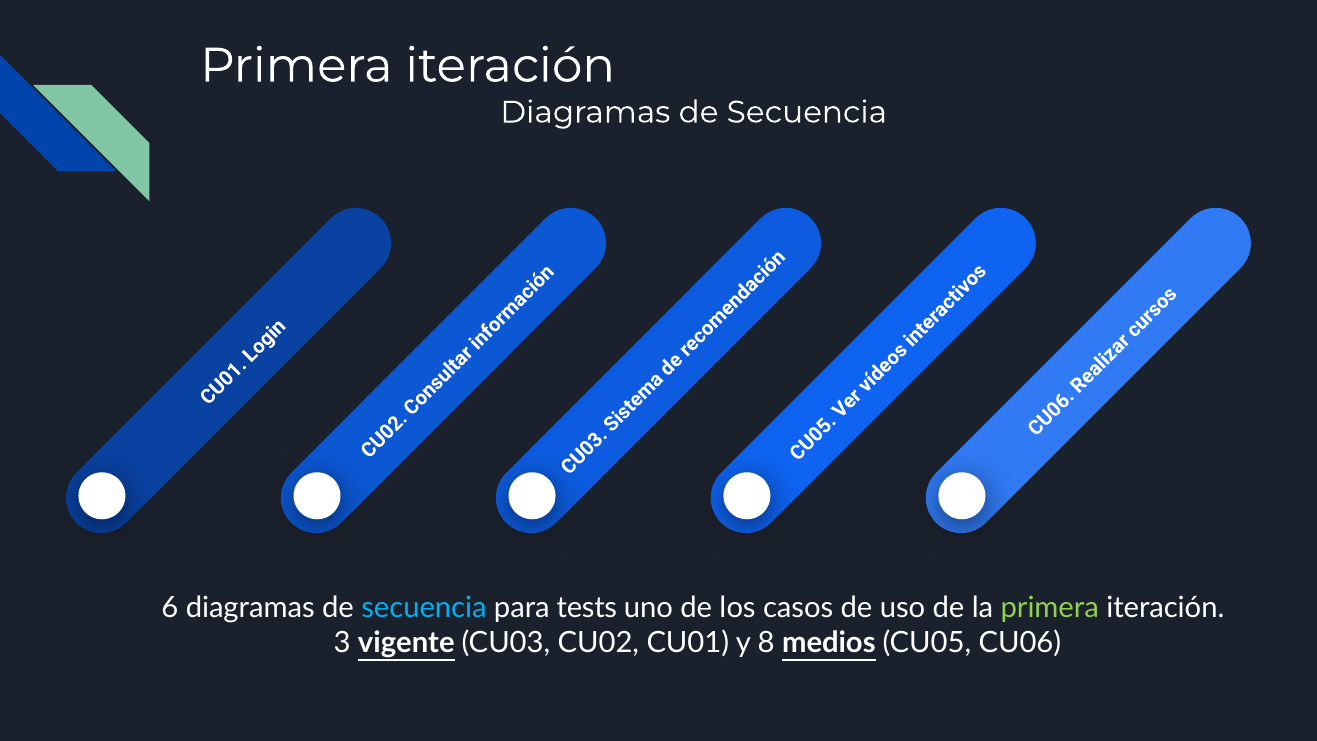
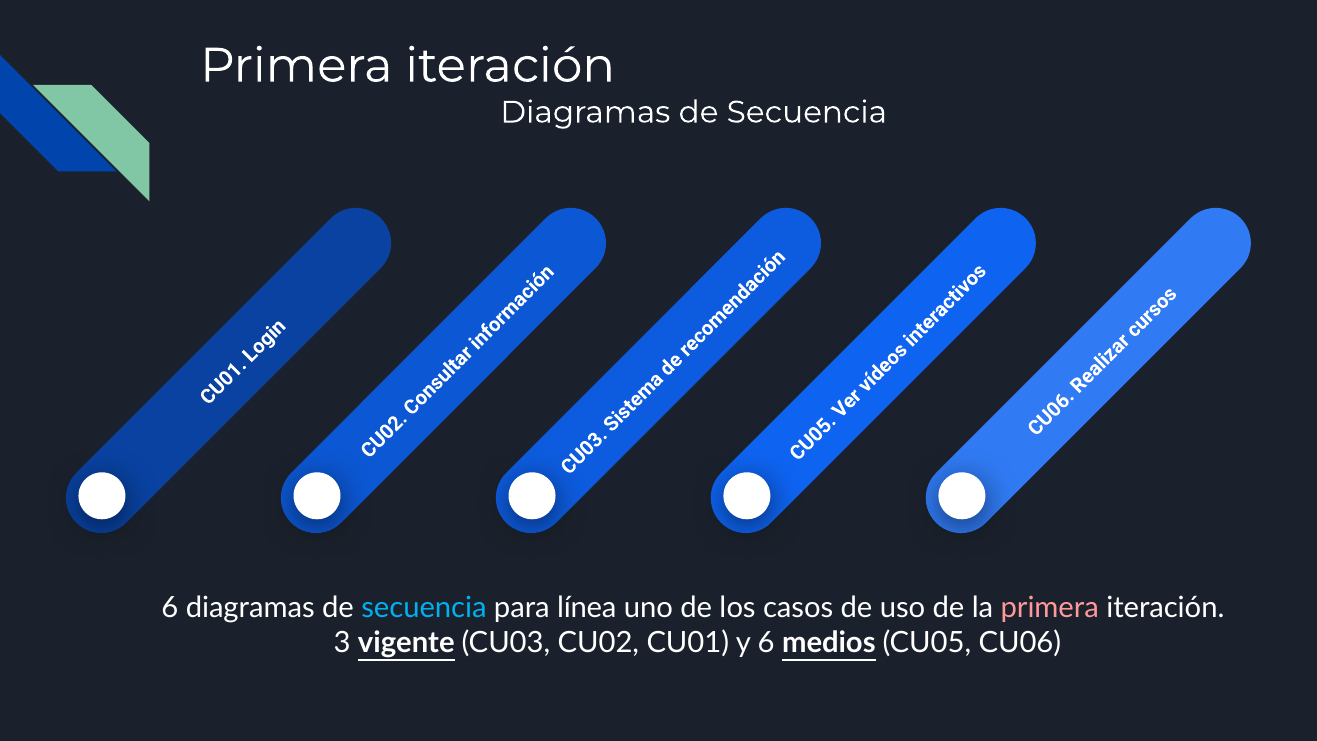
tests: tests -> línea (587, 608)
primera colour: light green -> pink (1050, 608)
y 8: 8 -> 6 (766, 643)
